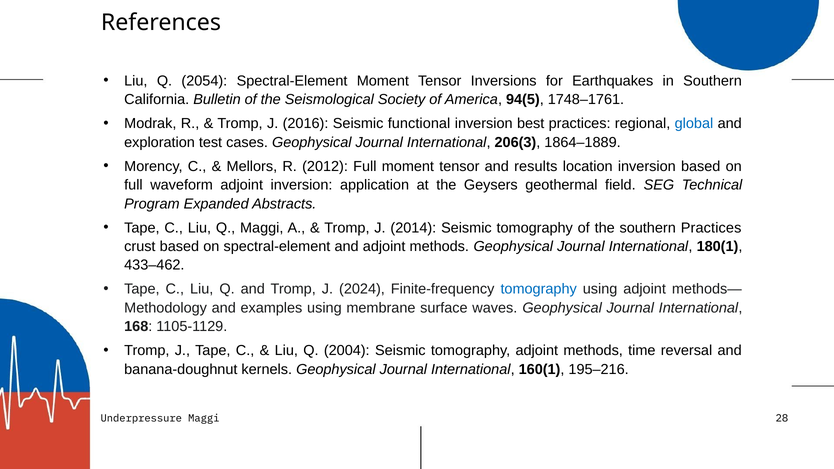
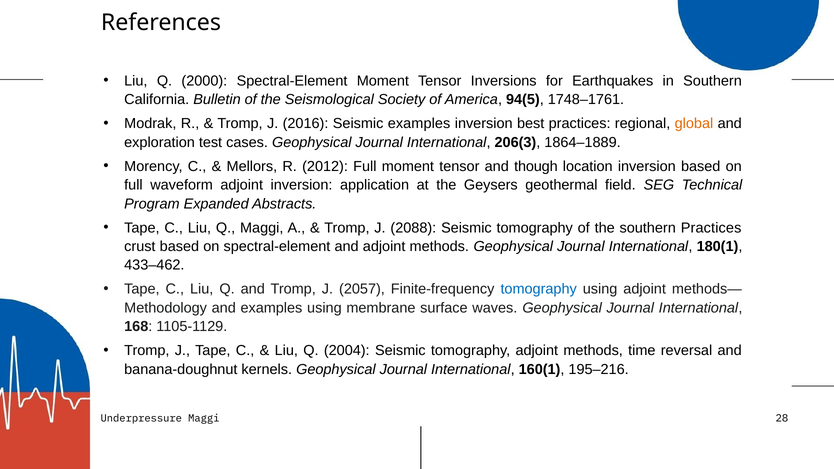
2054: 2054 -> 2000 (204, 81)
Seismic functional: functional -> examples (419, 124)
global colour: blue -> orange (694, 124)
results: results -> though (536, 166)
2014: 2014 -> 2088 (413, 228)
2024: 2024 -> 2057 (362, 289)
